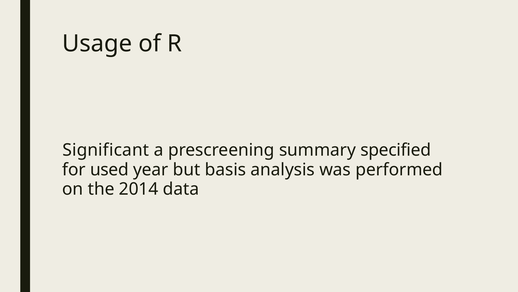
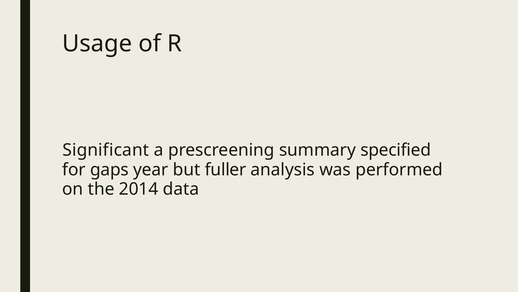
used: used -> gaps (109, 169)
basis: basis -> fuller (226, 169)
